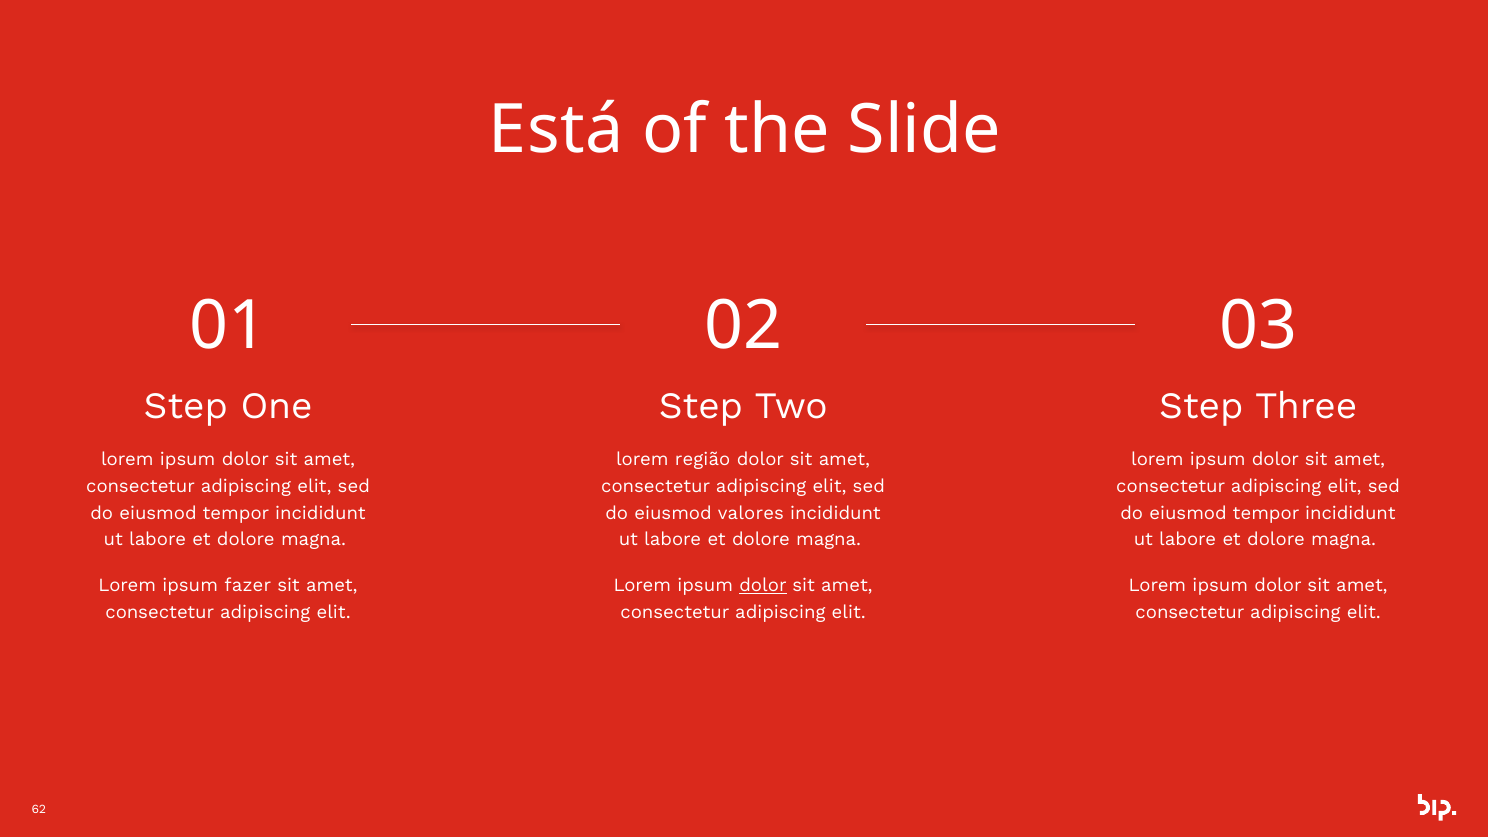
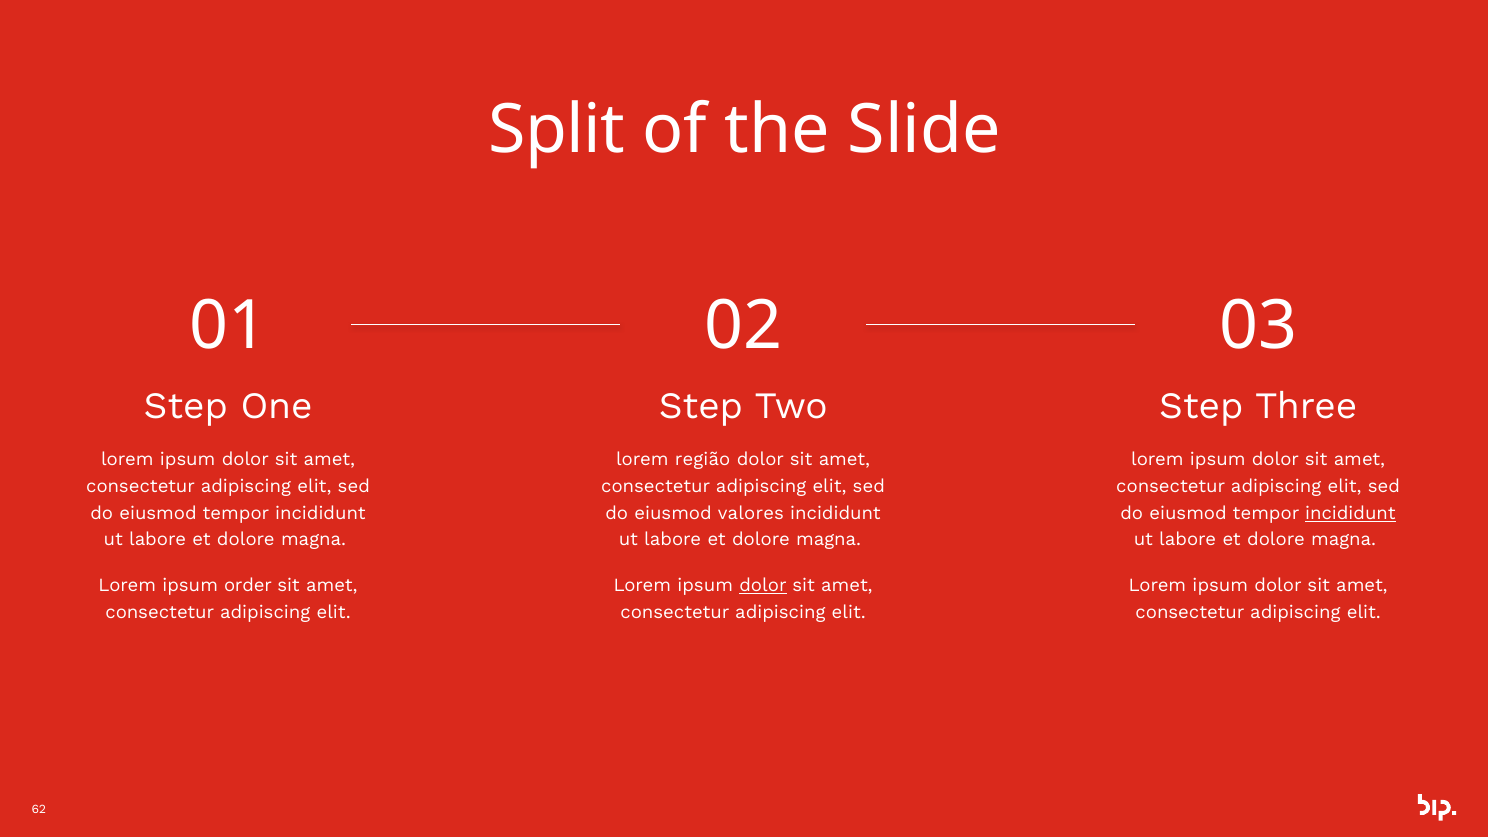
Está: Está -> Split (557, 130)
incididunt underline: none -> present (1350, 513)
fazer: fazer -> order (248, 585)
